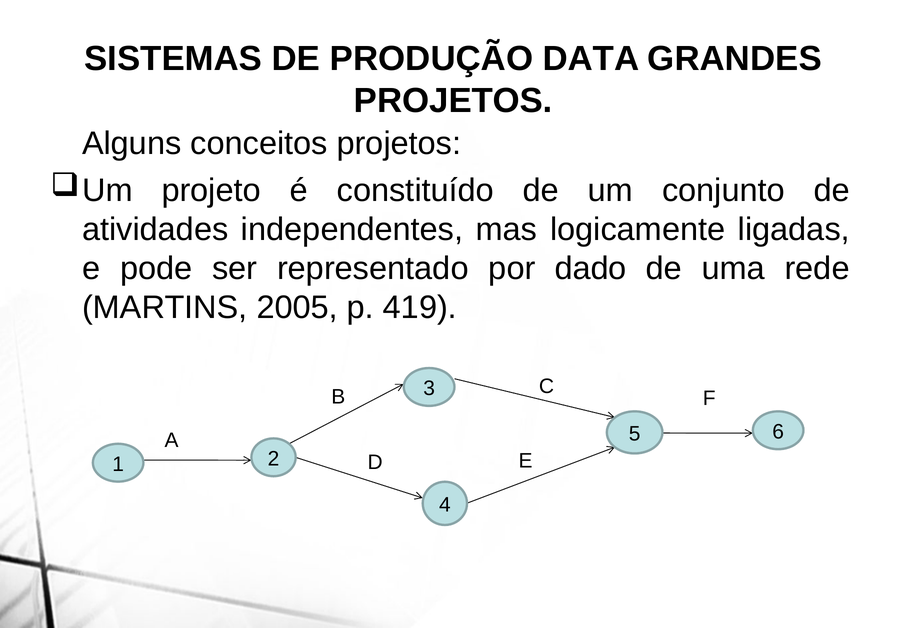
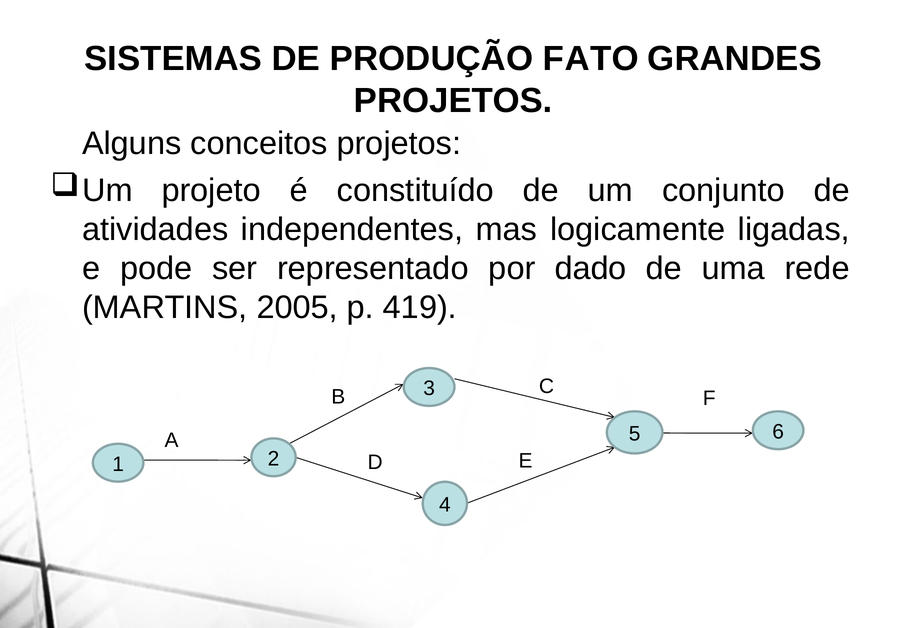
DATA: DATA -> FATO (591, 59)
